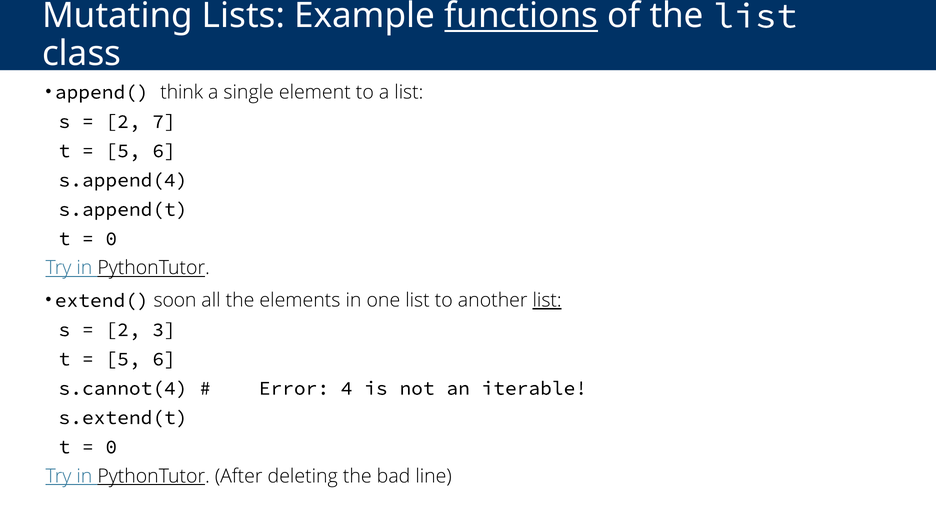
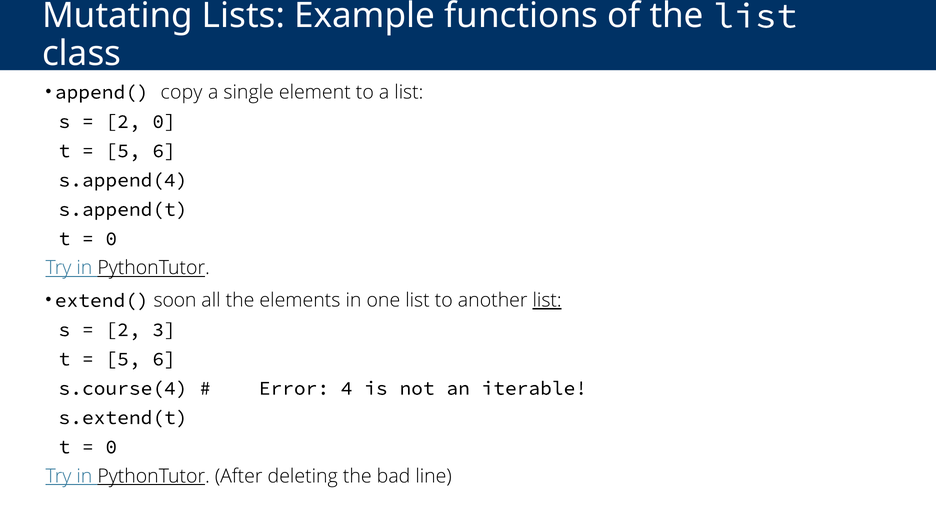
functions underline: present -> none (521, 16)
think: think -> copy (182, 92)
2 7: 7 -> 0 (164, 121)
s.cannot(4: s.cannot(4 -> s.course(4 (123, 388)
